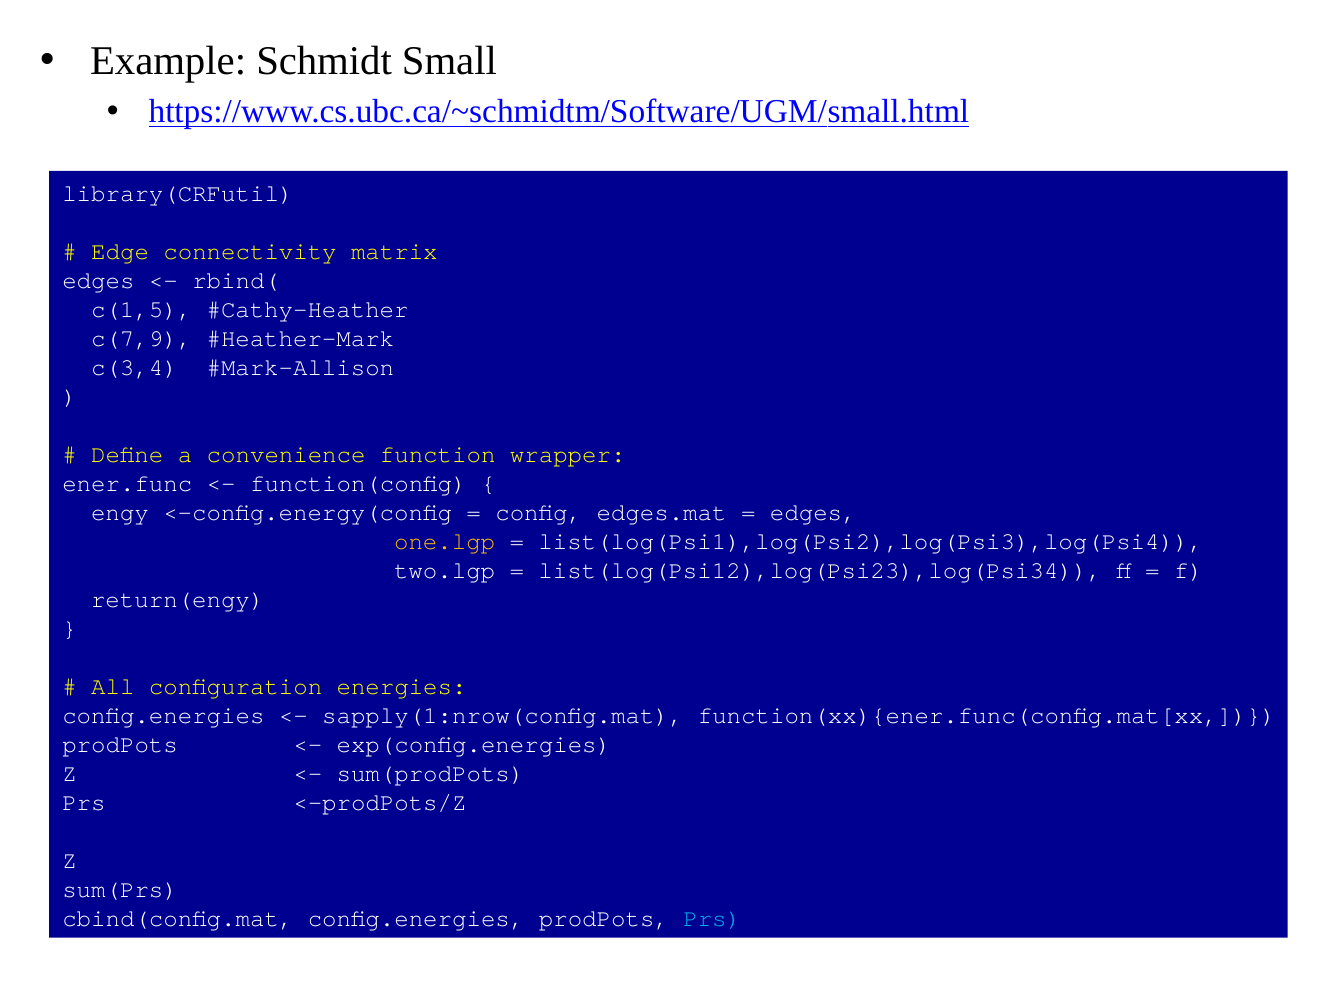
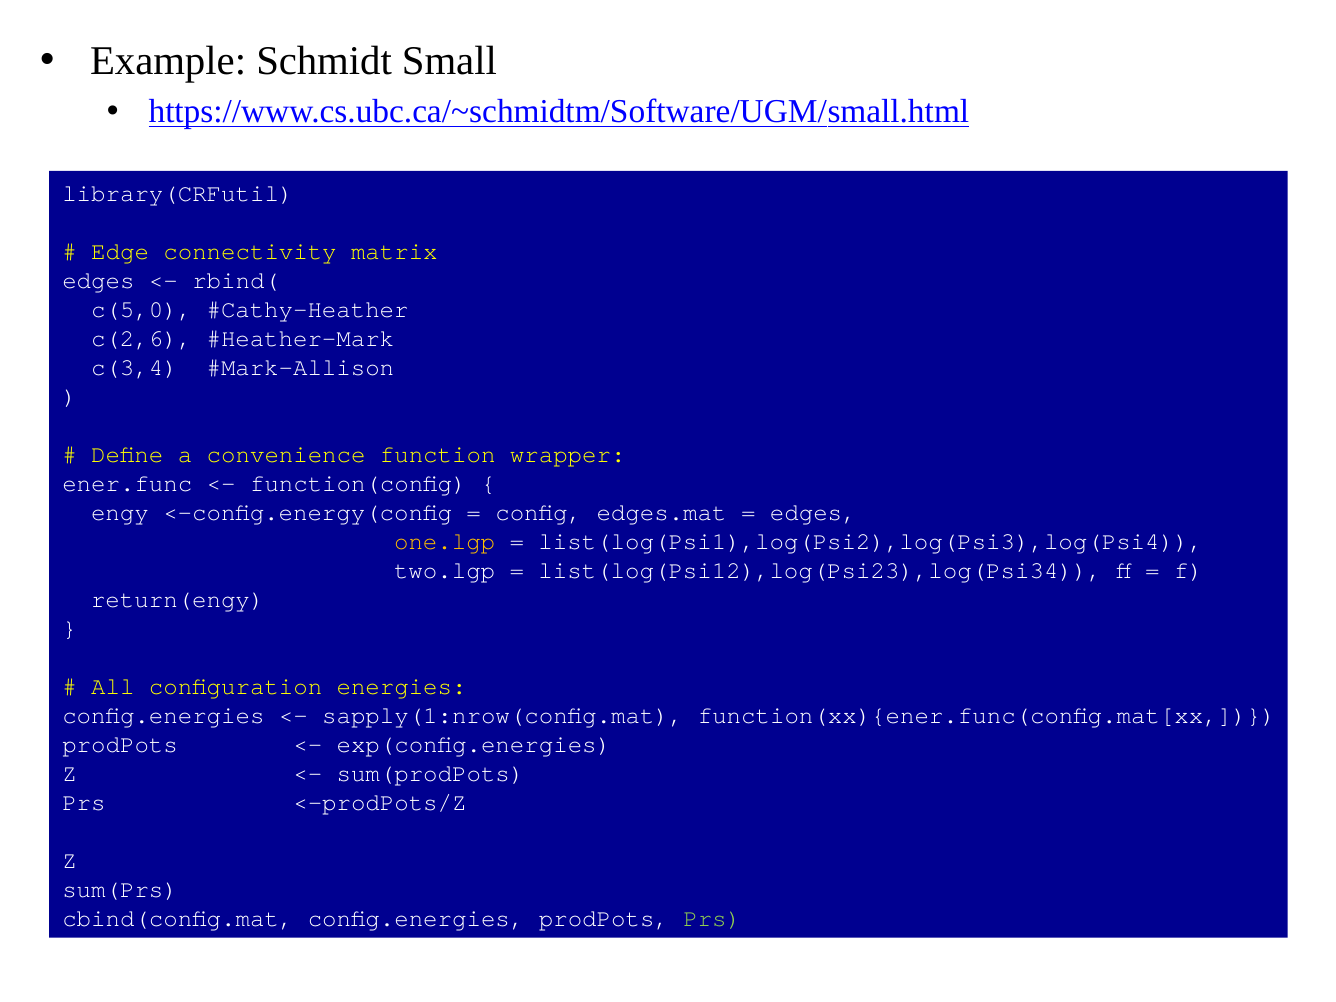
c(1,5: c(1,5 -> c(5,0 (142, 310)
c(7,9: c(7,9 -> c(2,6 (142, 339)
Prs colour: light blue -> light green (712, 918)
